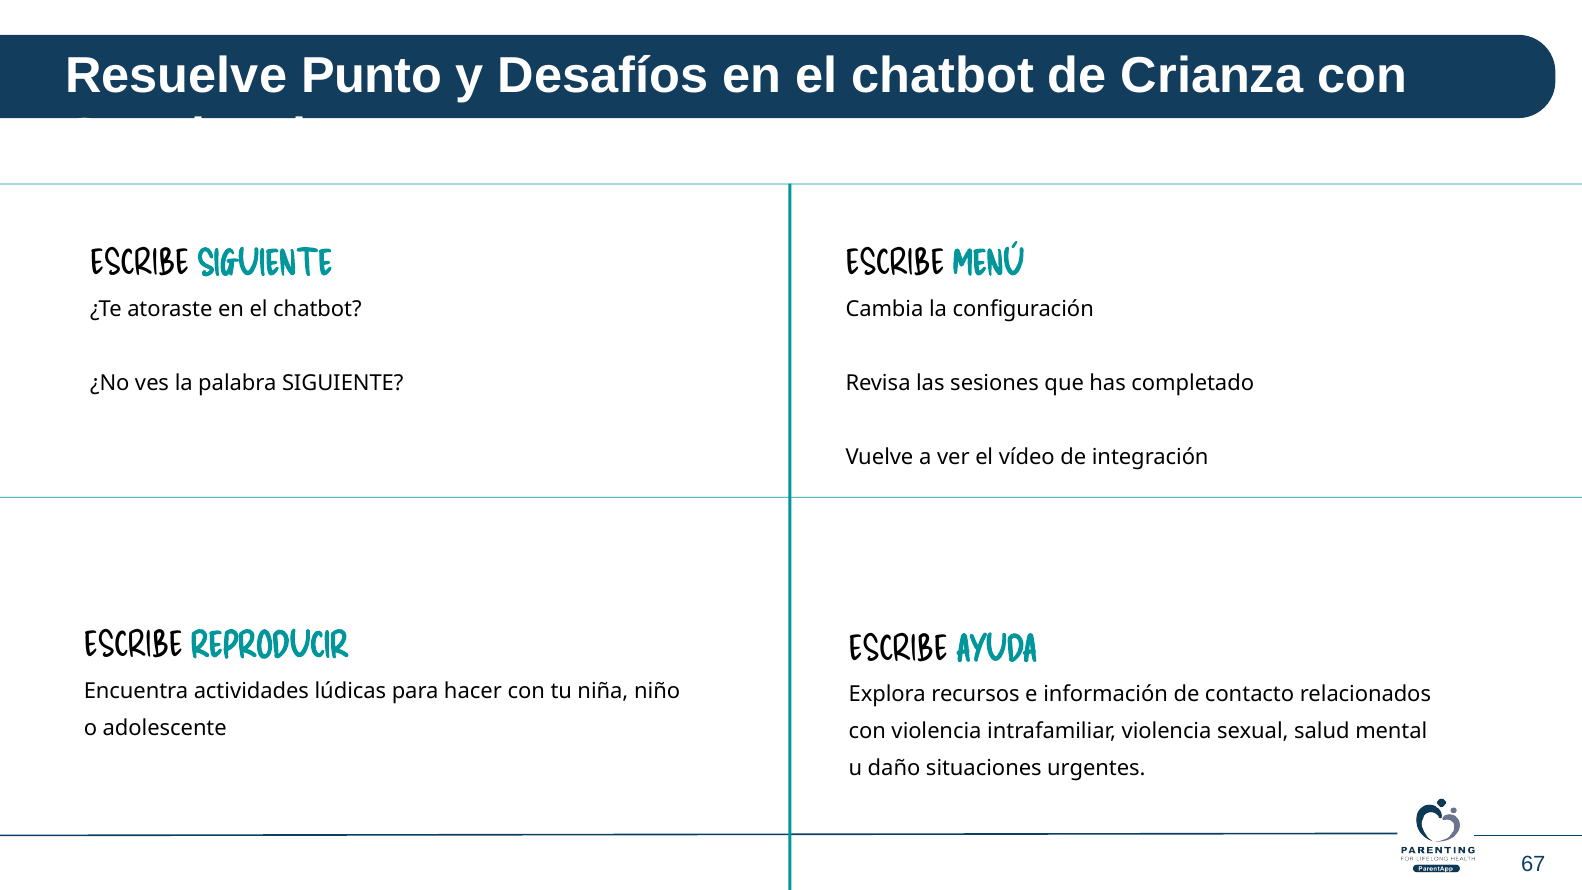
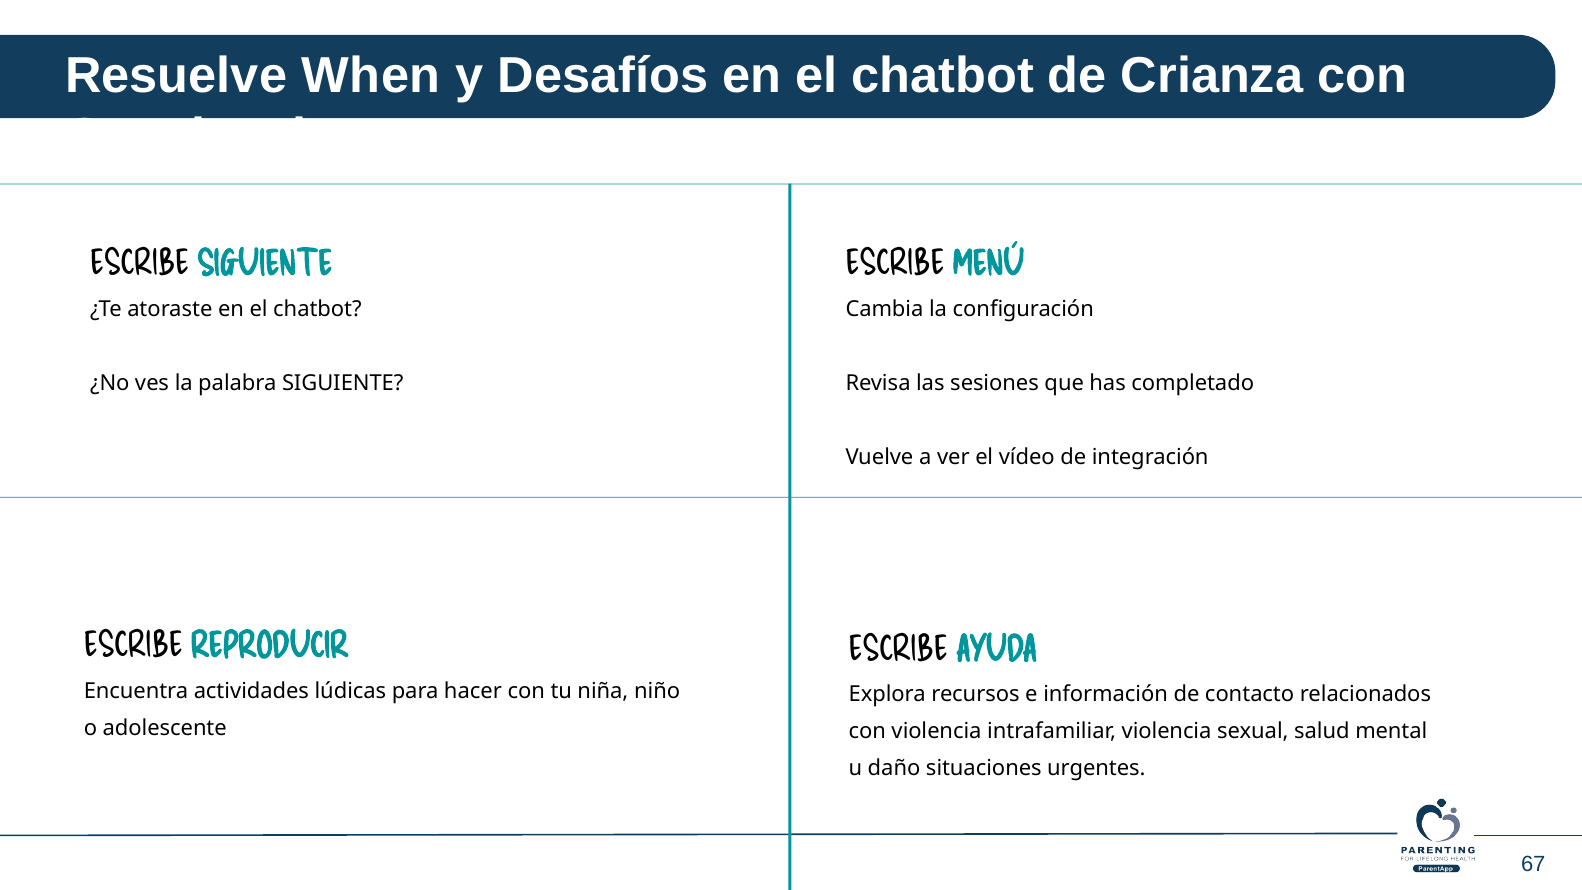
Punto: Punto -> When (371, 76)
